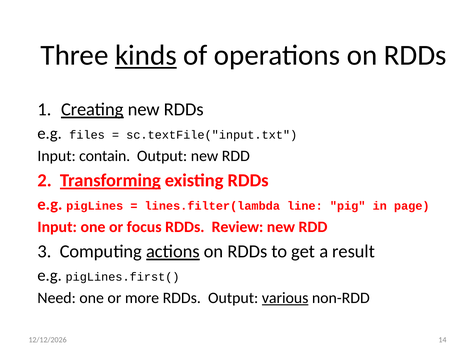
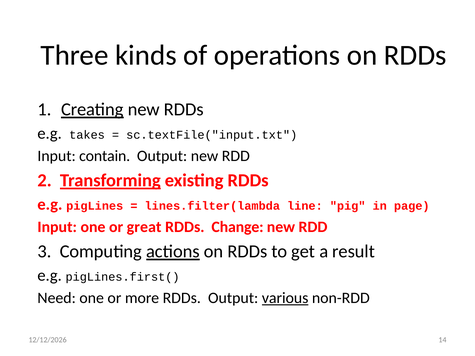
kinds underline: present -> none (146, 55)
files: files -> takes (87, 135)
focus: focus -> great (144, 227)
Review: Review -> Change (238, 227)
